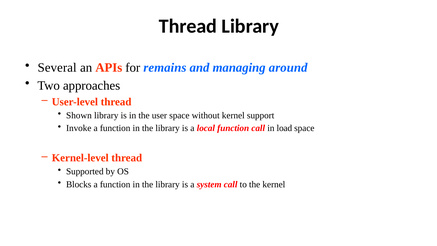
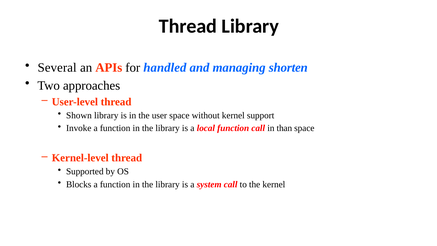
remains: remains -> handled (165, 68)
around: around -> shorten (288, 68)
load: load -> than (284, 128)
